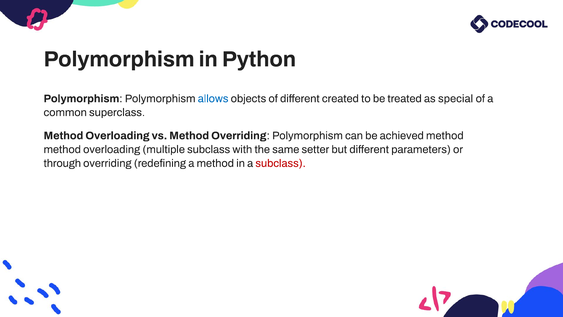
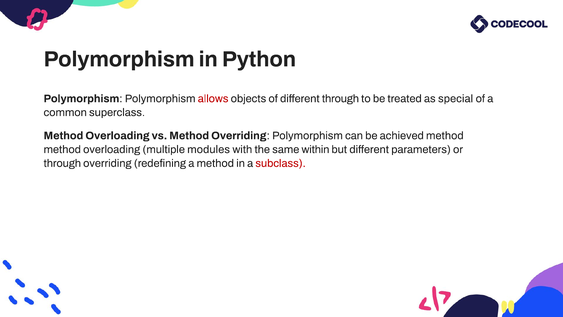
allows colour: blue -> red (213, 99)
different created: created -> through (340, 99)
multiple subclass: subclass -> modules (209, 149)
setter: setter -> within (315, 149)
